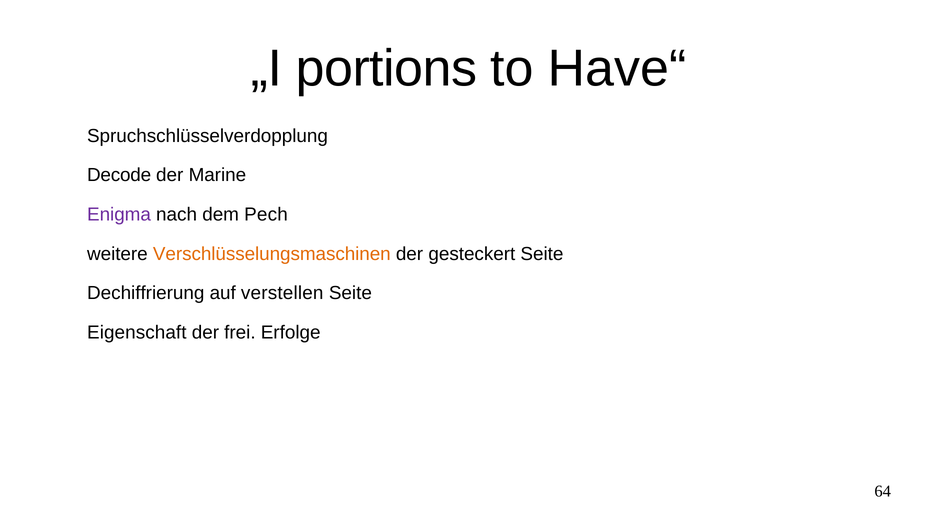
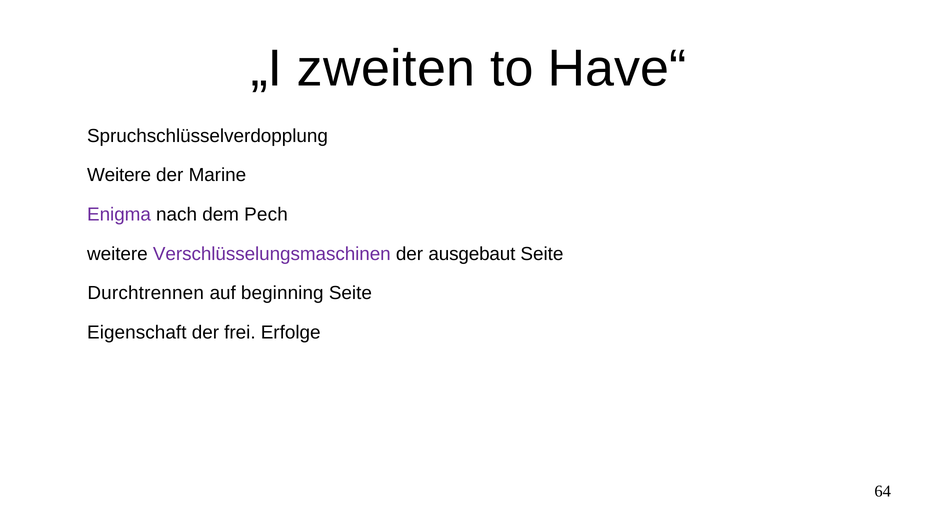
portions: portions -> zweiten (386, 69)
Decode: Decode -> Weitere (119, 175)
Verschlüsselungsmaschinen colour: orange -> purple (272, 254)
gesteckert: gesteckert -> ausgebaut (472, 254)
Dechiffrierung: Dechiffrierung -> Durchtrennen (146, 294)
verstellen: verstellen -> beginning (282, 294)
